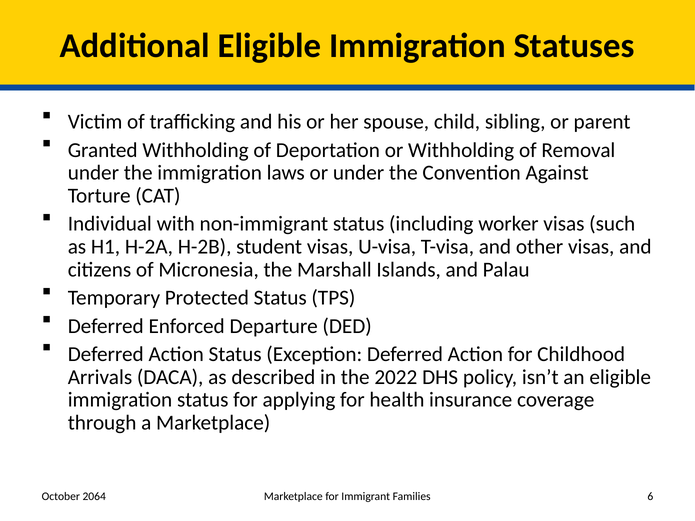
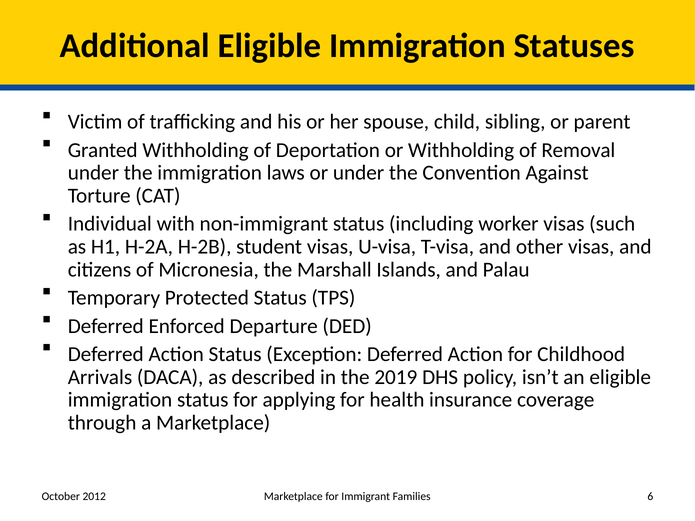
2022: 2022 -> 2019 (396, 377)
2064: 2064 -> 2012 (94, 497)
